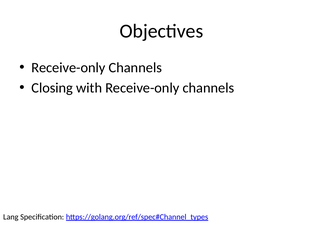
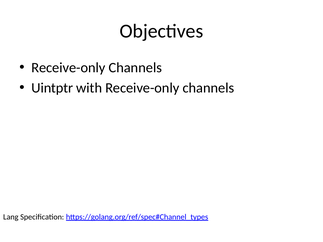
Closing: Closing -> Uintptr (52, 88)
